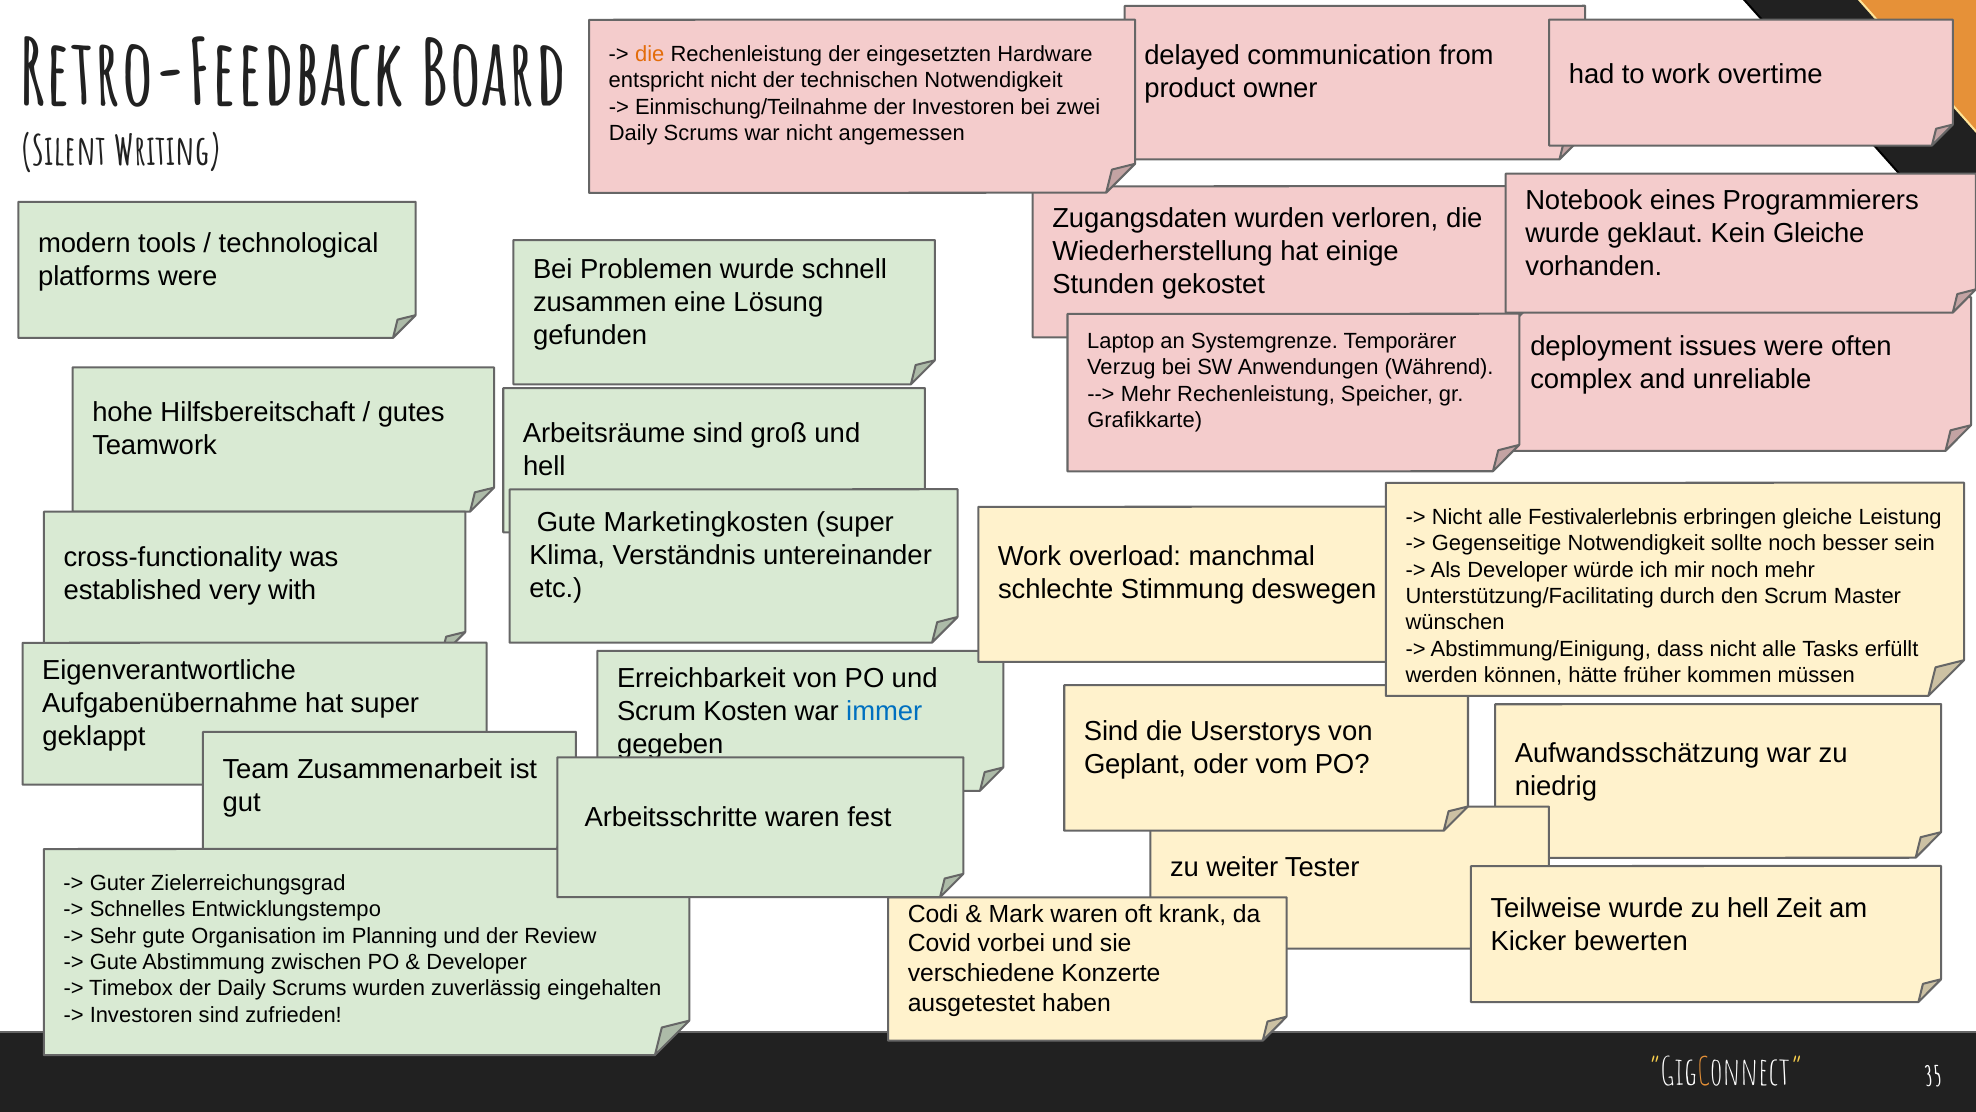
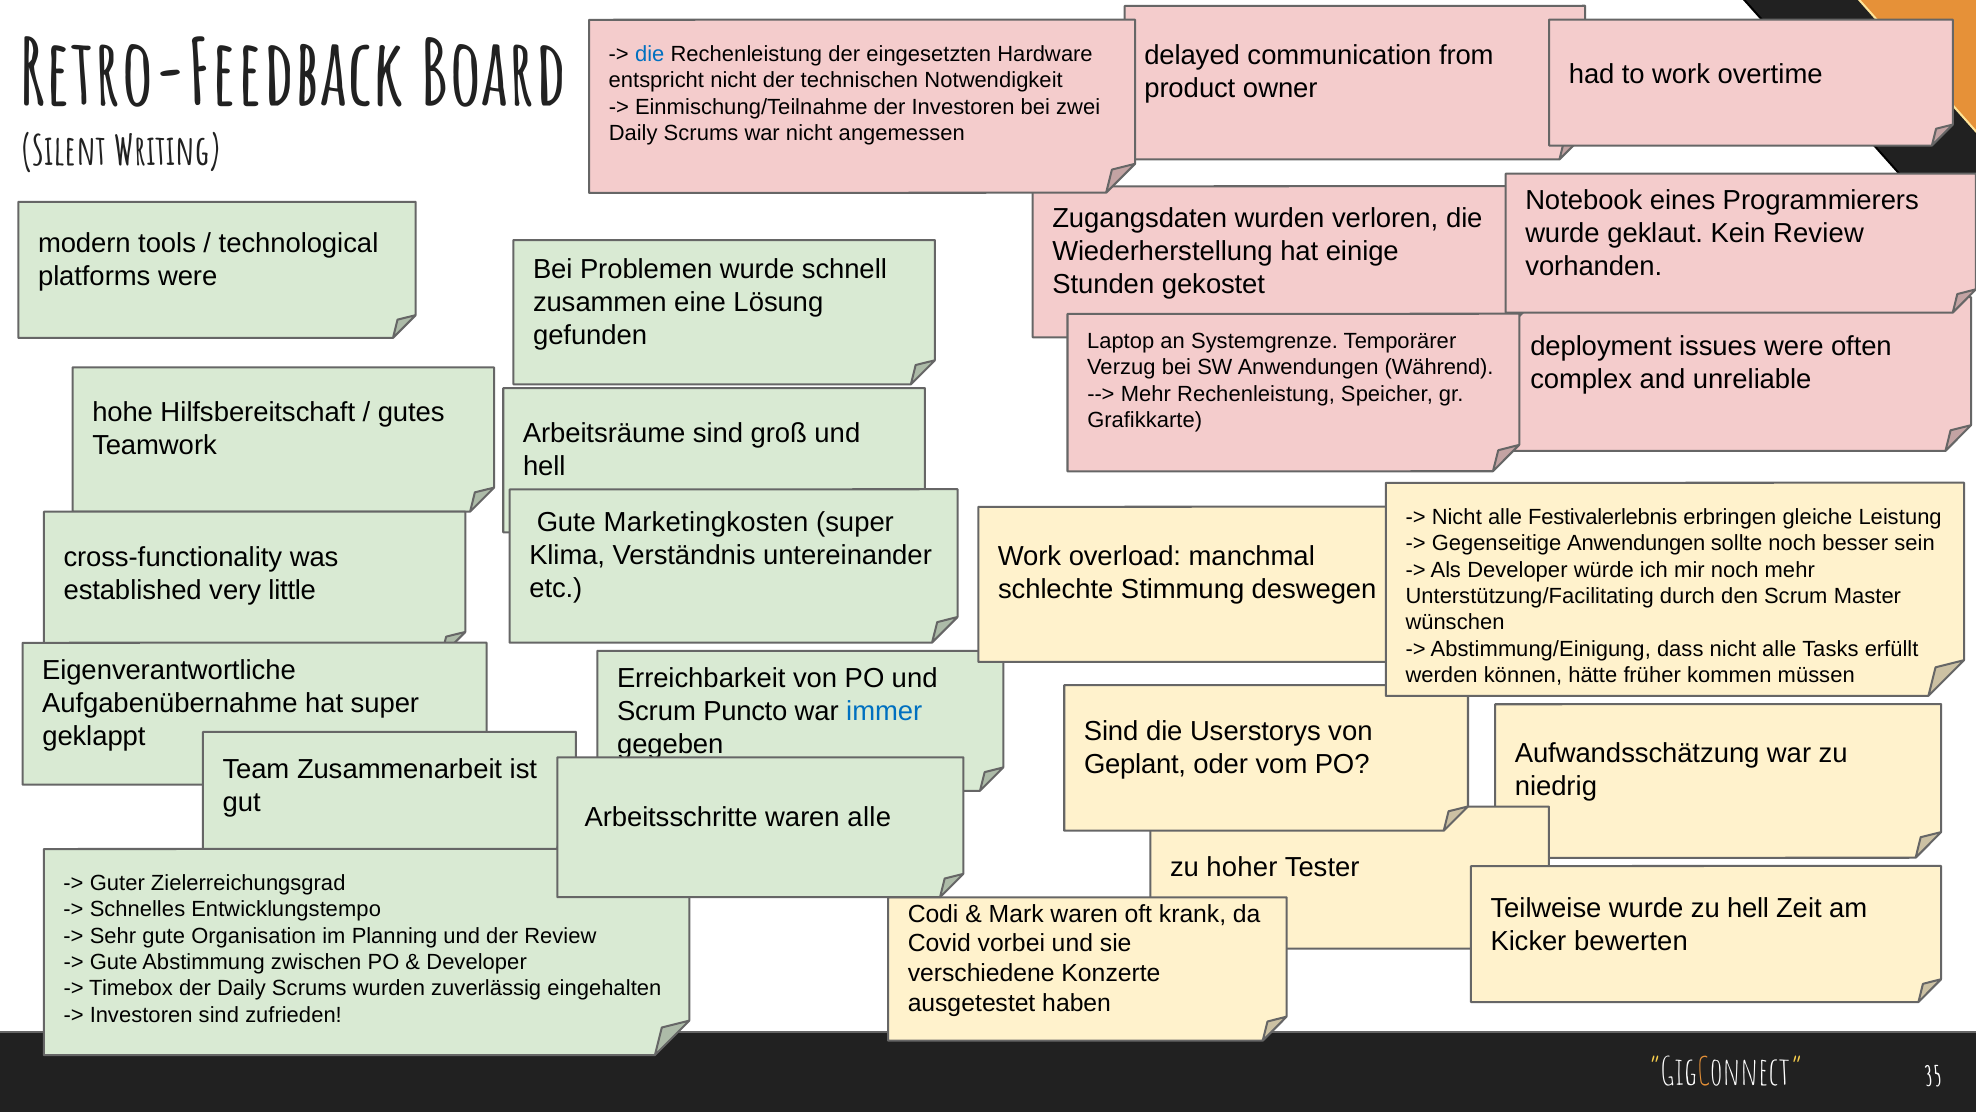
die colour: orange -> blue (650, 54)
Kein Gleiche: Gleiche -> Review (1818, 233)
Gegenseitige Notwendigkeit: Notwendigkeit -> Anwendungen (1636, 543)
with: with -> little (292, 590)
Kosten: Kosten -> Puncto (745, 711)
waren fest: fest -> alle (869, 817)
weiter: weiter -> hoher (1242, 867)
